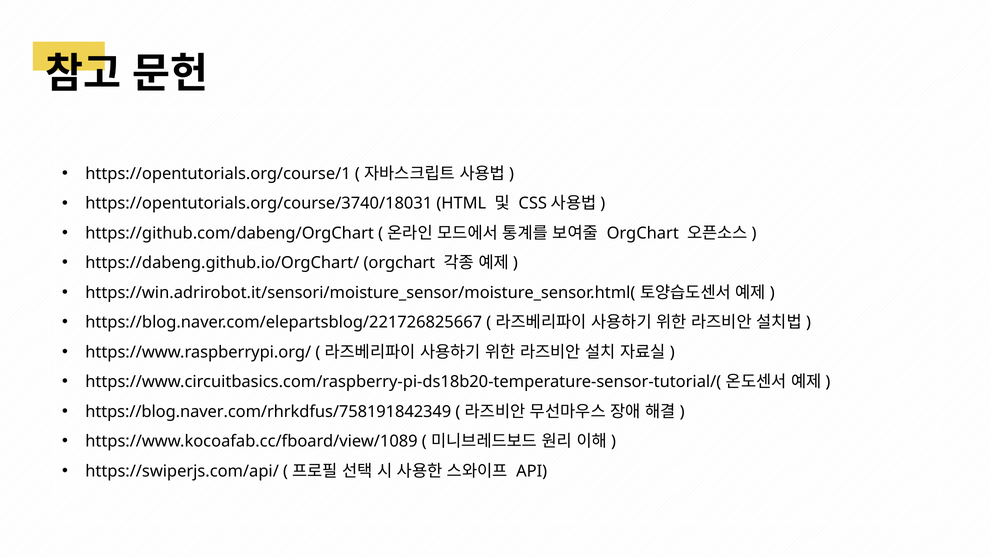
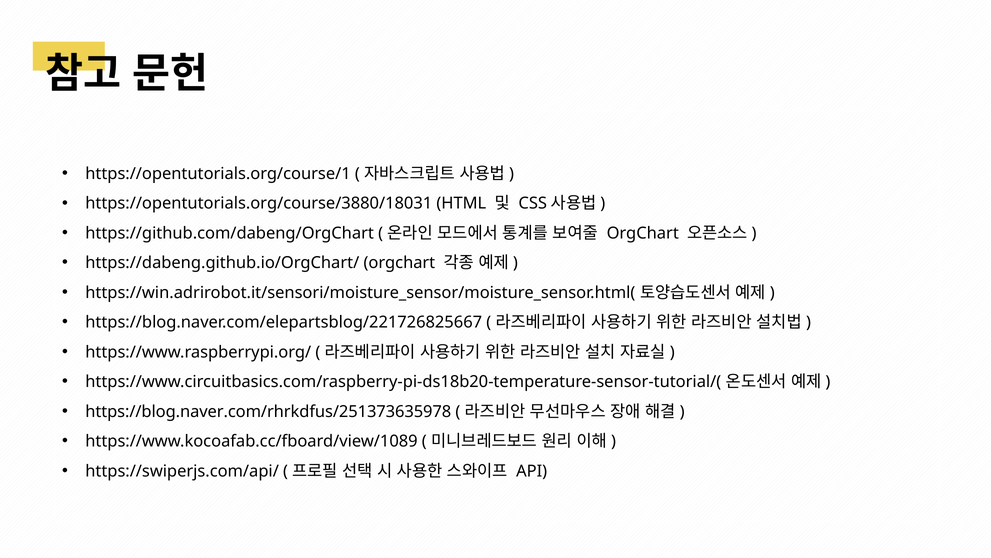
https://opentutorials.org/course/3740/18031: https://opentutorials.org/course/3740/18031 -> https://opentutorials.org/course/3880/18031 (259, 203)
https://blog.naver.com/rhrkdfus/758191842349: https://blog.naver.com/rhrkdfus/758191842349 -> https://blog.naver.com/rhrkdfus/251373635978 (268, 411)
